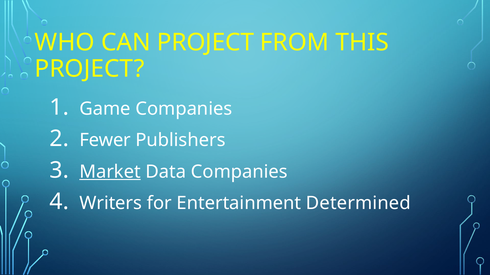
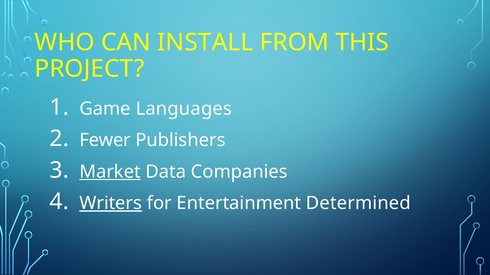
CAN PROJECT: PROJECT -> INSTALL (205, 43)
Game Companies: Companies -> Languages (184, 109)
Writers underline: none -> present (111, 204)
